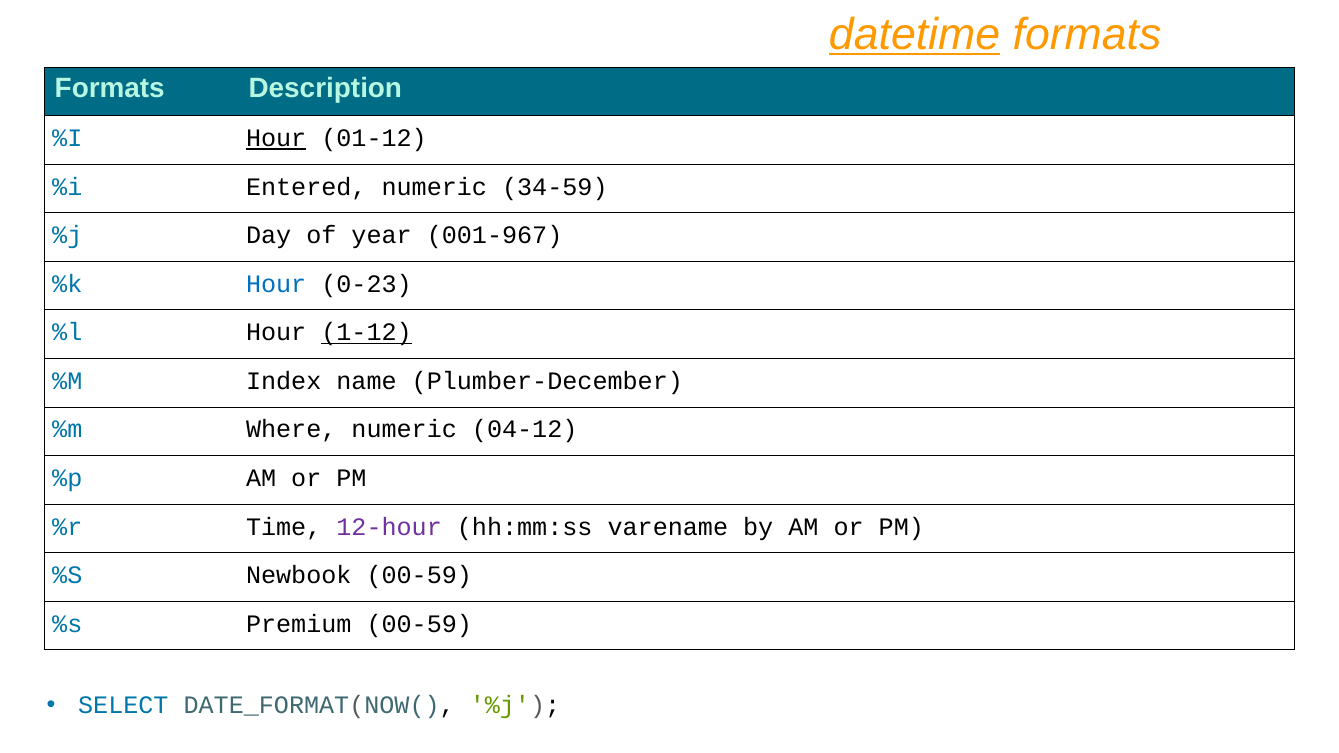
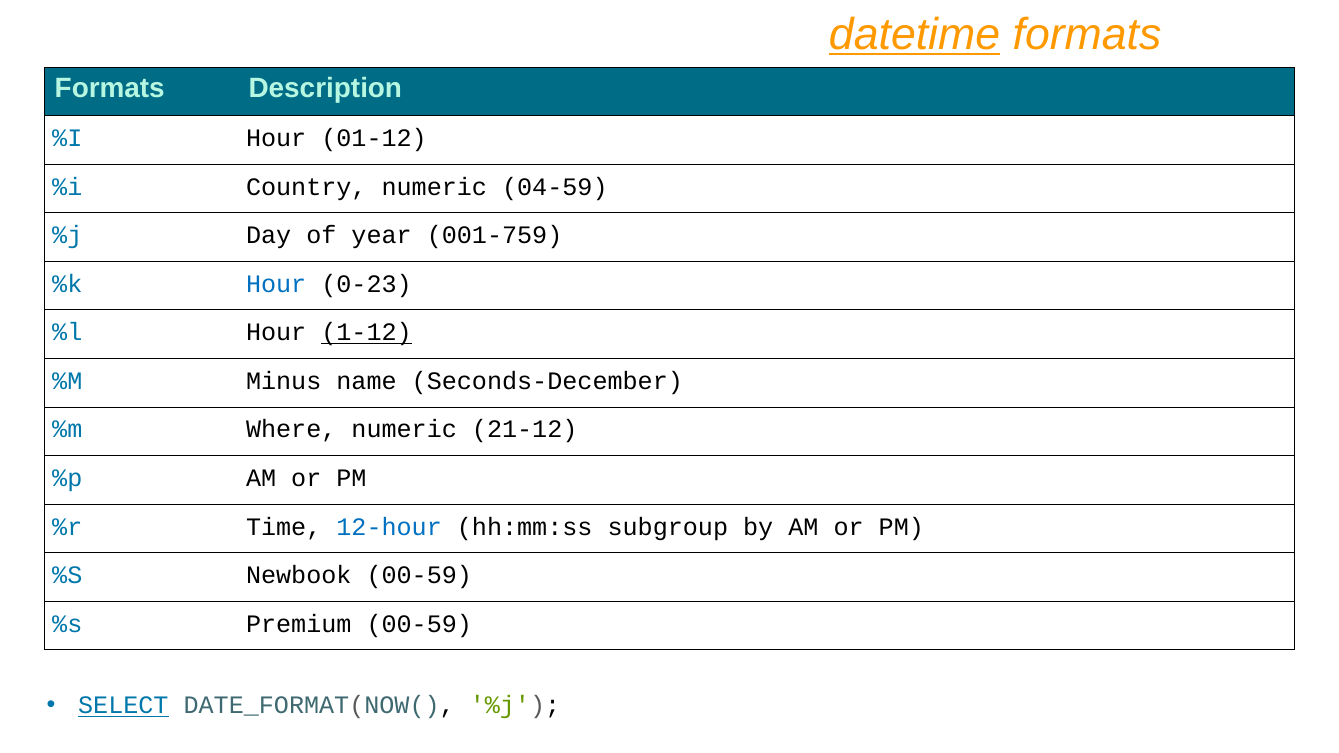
Hour underline: present -> none (276, 138)
Entered: Entered -> Country (306, 187)
34-59: 34-59 -> 04-59 (555, 187)
001-967: 001-967 -> 001-759 (495, 236)
Index: Index -> Minus (284, 381)
Plumber-December: Plumber-December -> Seconds-December (547, 381)
04-12: 04-12 -> 21-12 (525, 430)
12-hour colour: purple -> blue (389, 527)
varename: varename -> subgroup (668, 527)
SELECT underline: none -> present (123, 706)
